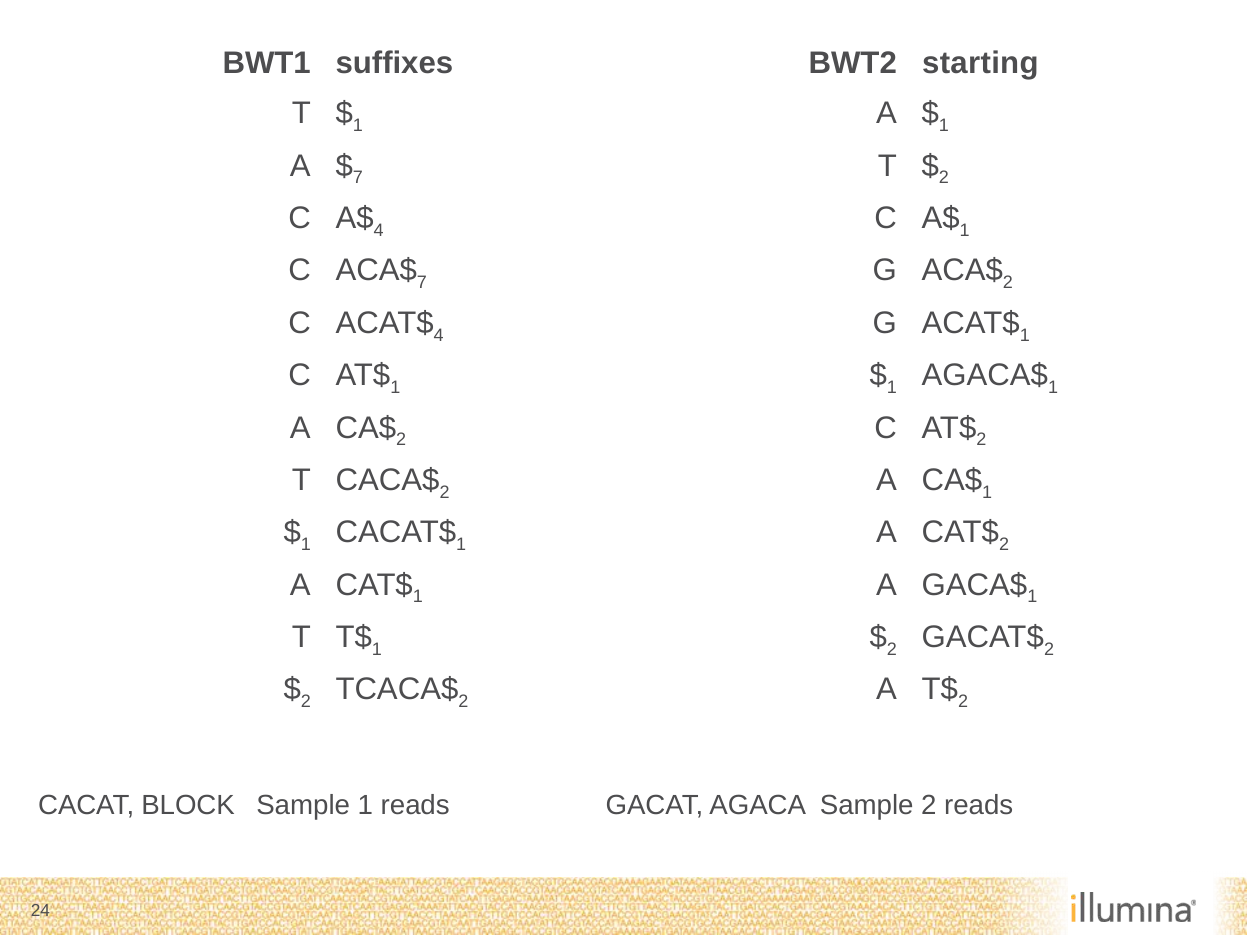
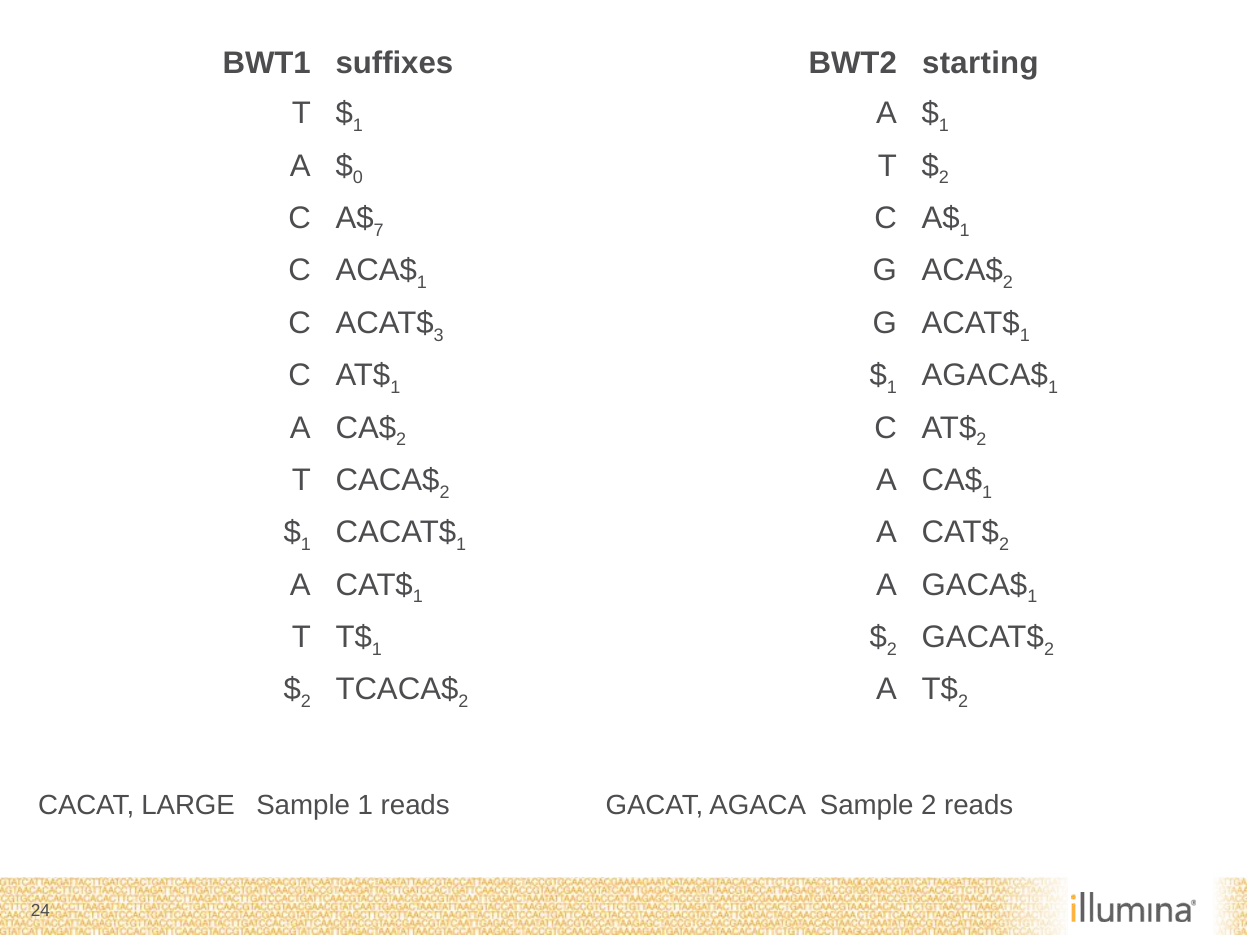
7: 7 -> 0 (358, 178)
4: 4 -> 7 (379, 230)
7: 7 -> 1 (422, 283)
4: 4 -> 3 (439, 335)
BLOCK: BLOCK -> LARGE (188, 805)
